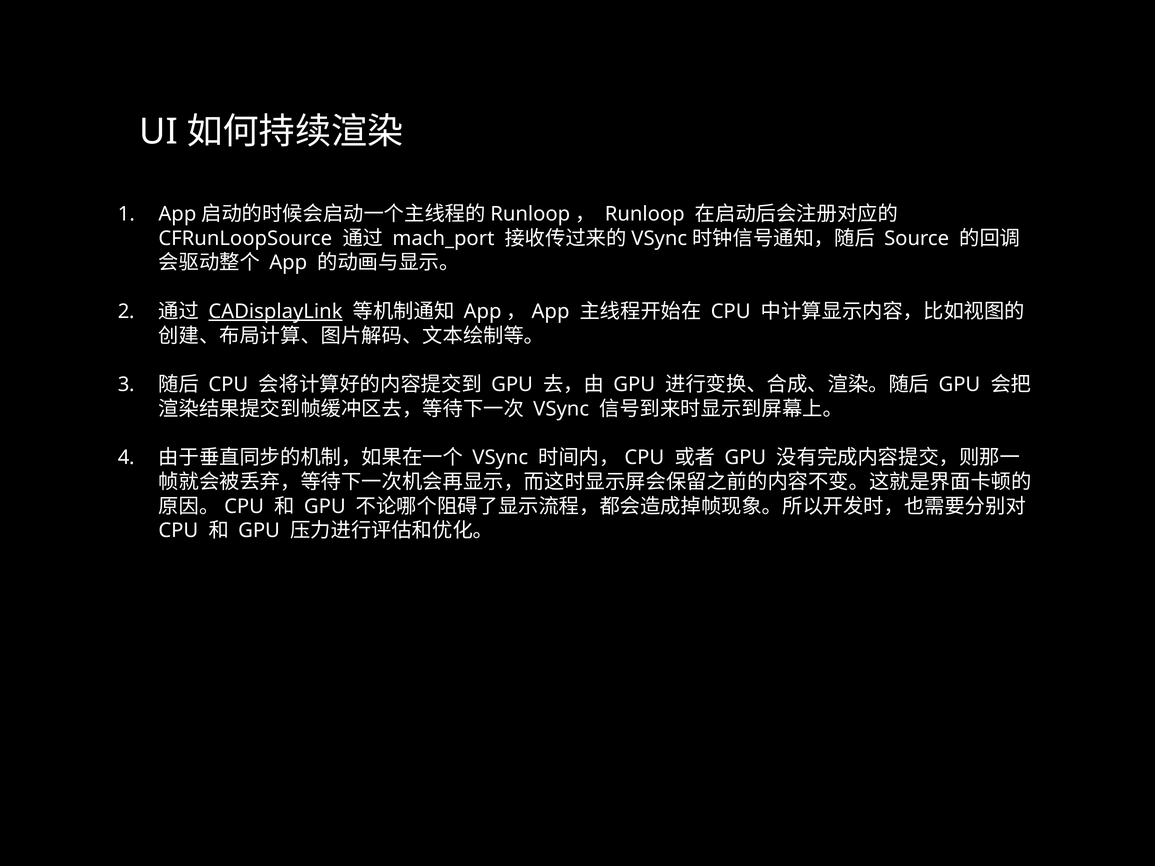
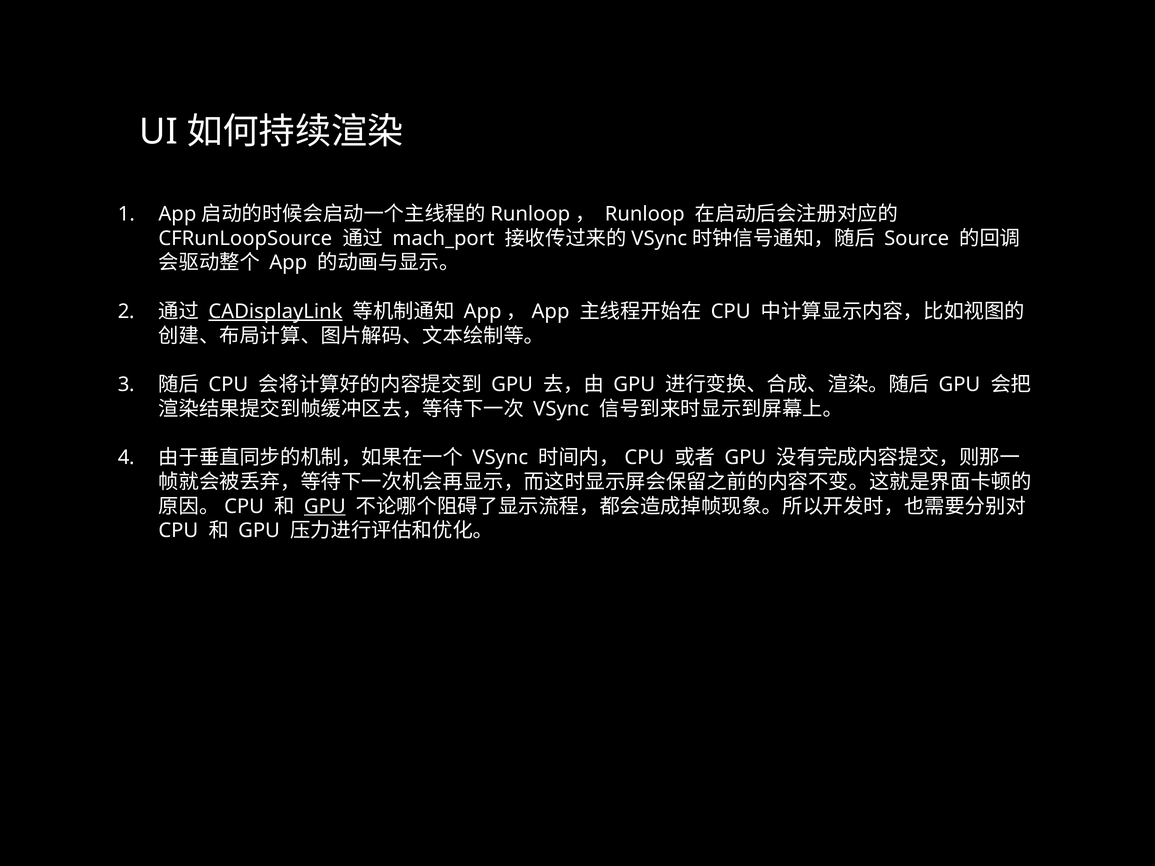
GPU underline: none -> present (325, 506)
